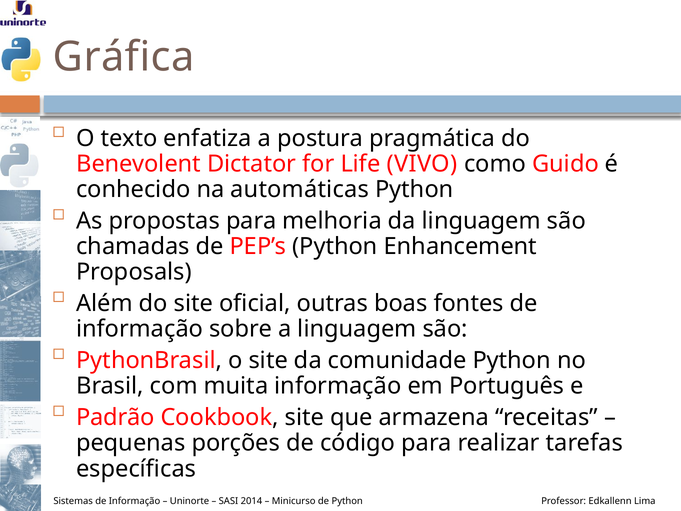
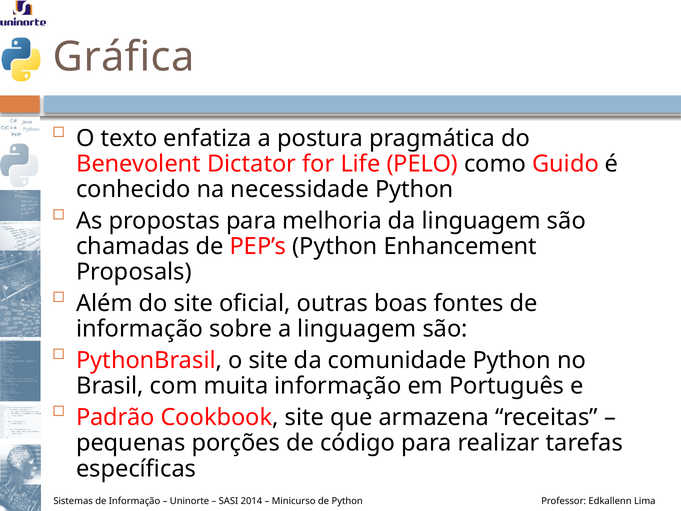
VIVO: VIVO -> PELO (422, 164)
automáticas: automáticas -> necessidade (300, 189)
